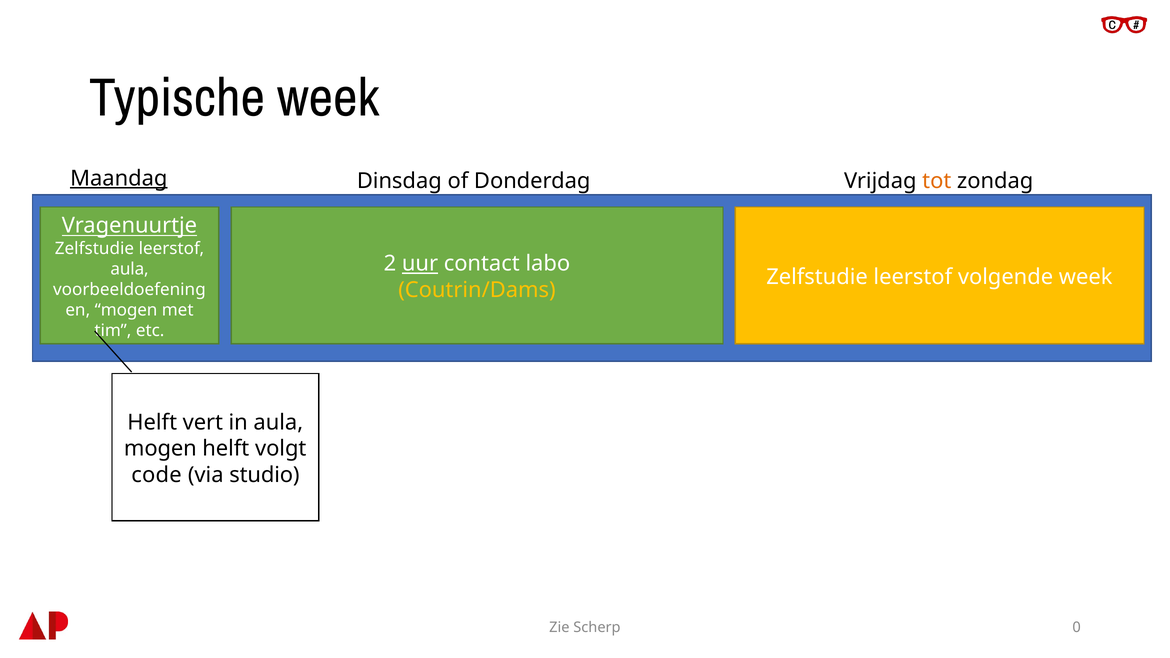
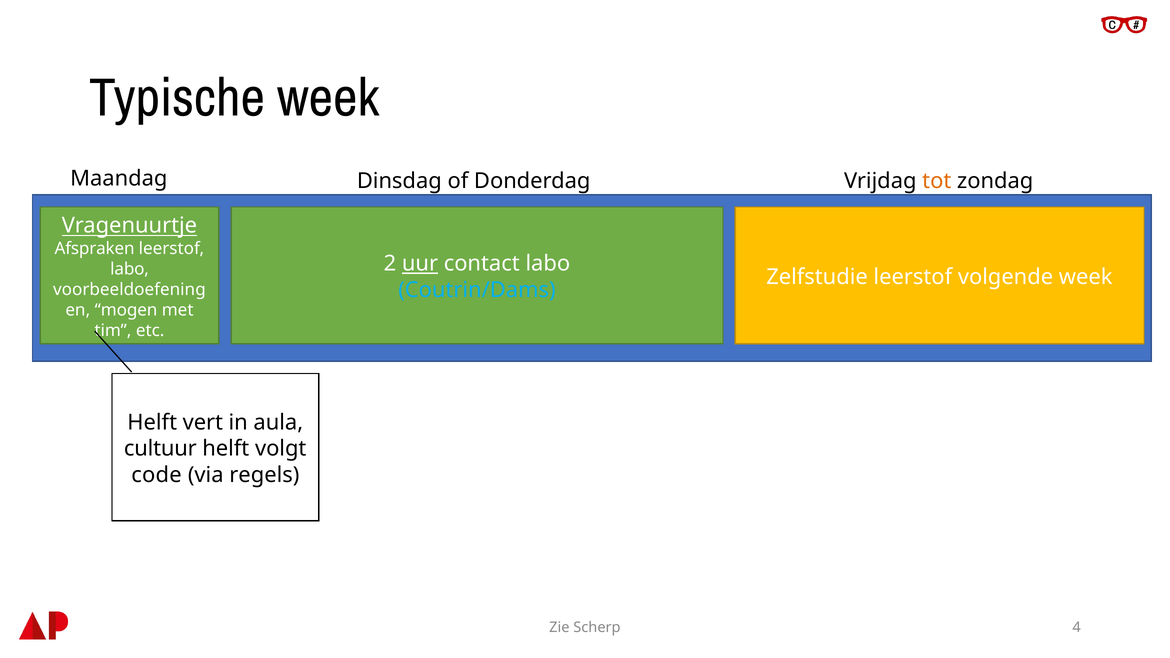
Maandag underline: present -> none (119, 178)
Zelfstudie: Zelfstudie -> Afspraken (95, 249)
aula: aula -> labo (130, 269)
Coutrin/Dams colour: yellow -> light blue (477, 290)
mogen: mogen -> cultuur (160, 449)
studio: studio -> regels (264, 475)
0: 0 -> 4 (1077, 627)
